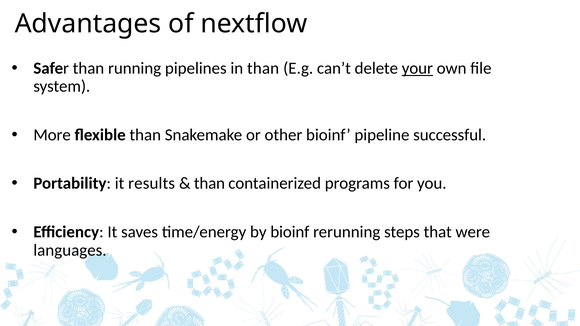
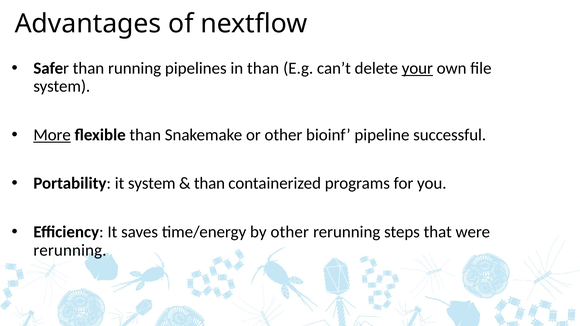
More underline: none -> present (52, 135)
it results: results -> system (152, 184)
by bioinf: bioinf -> other (290, 232)
languages: languages -> rerunning (70, 250)
